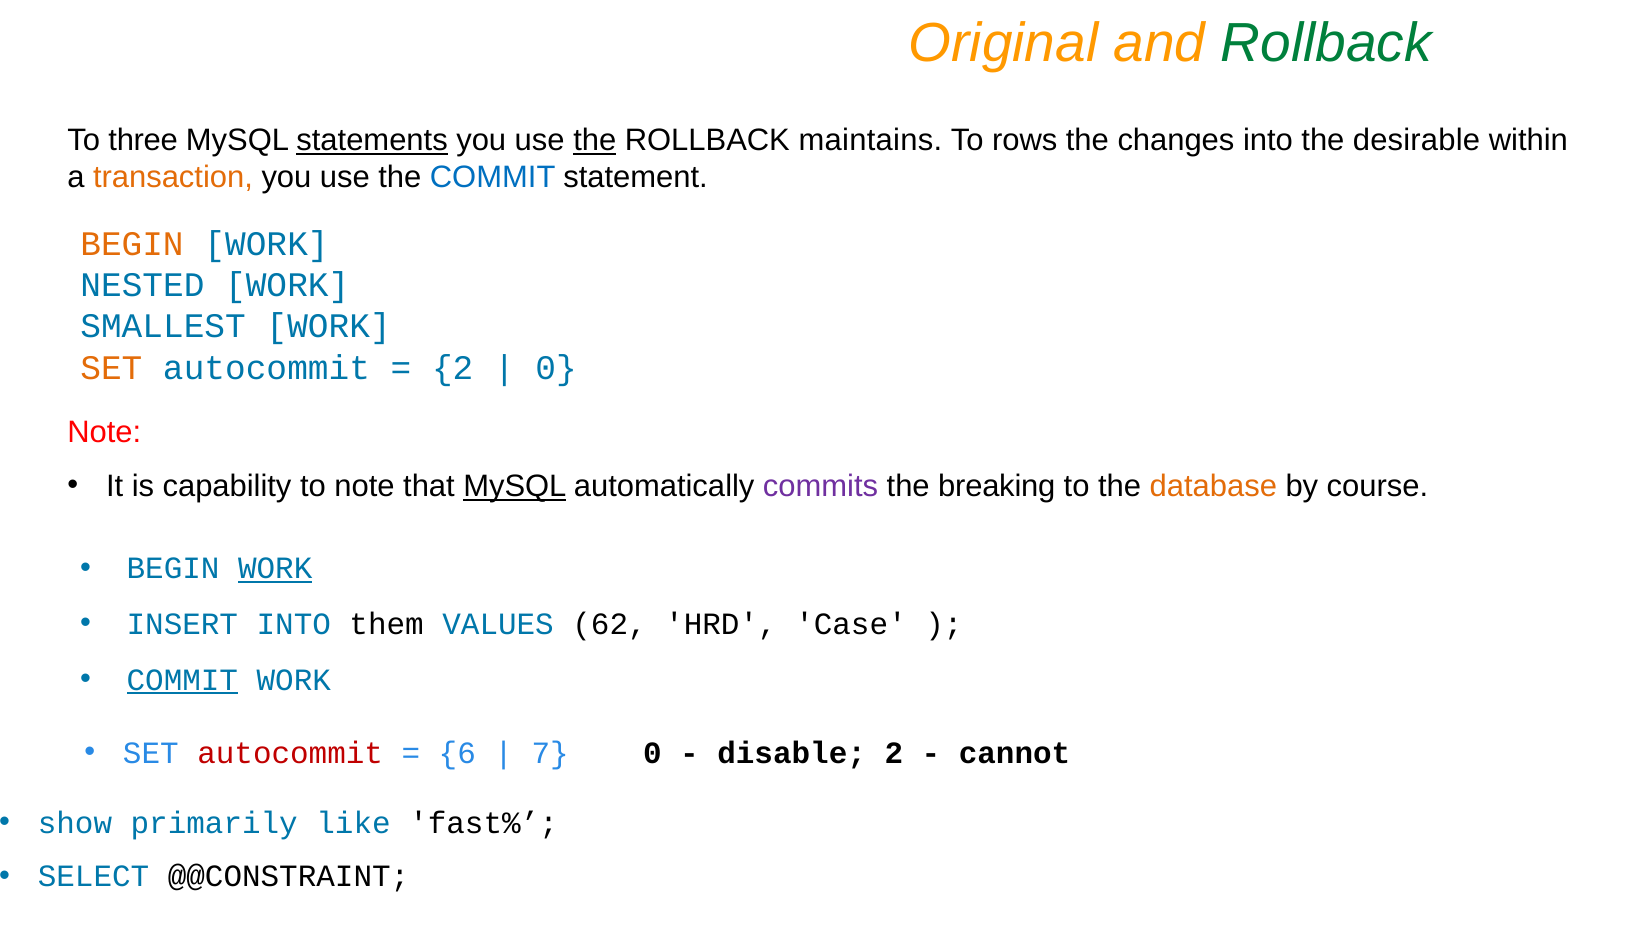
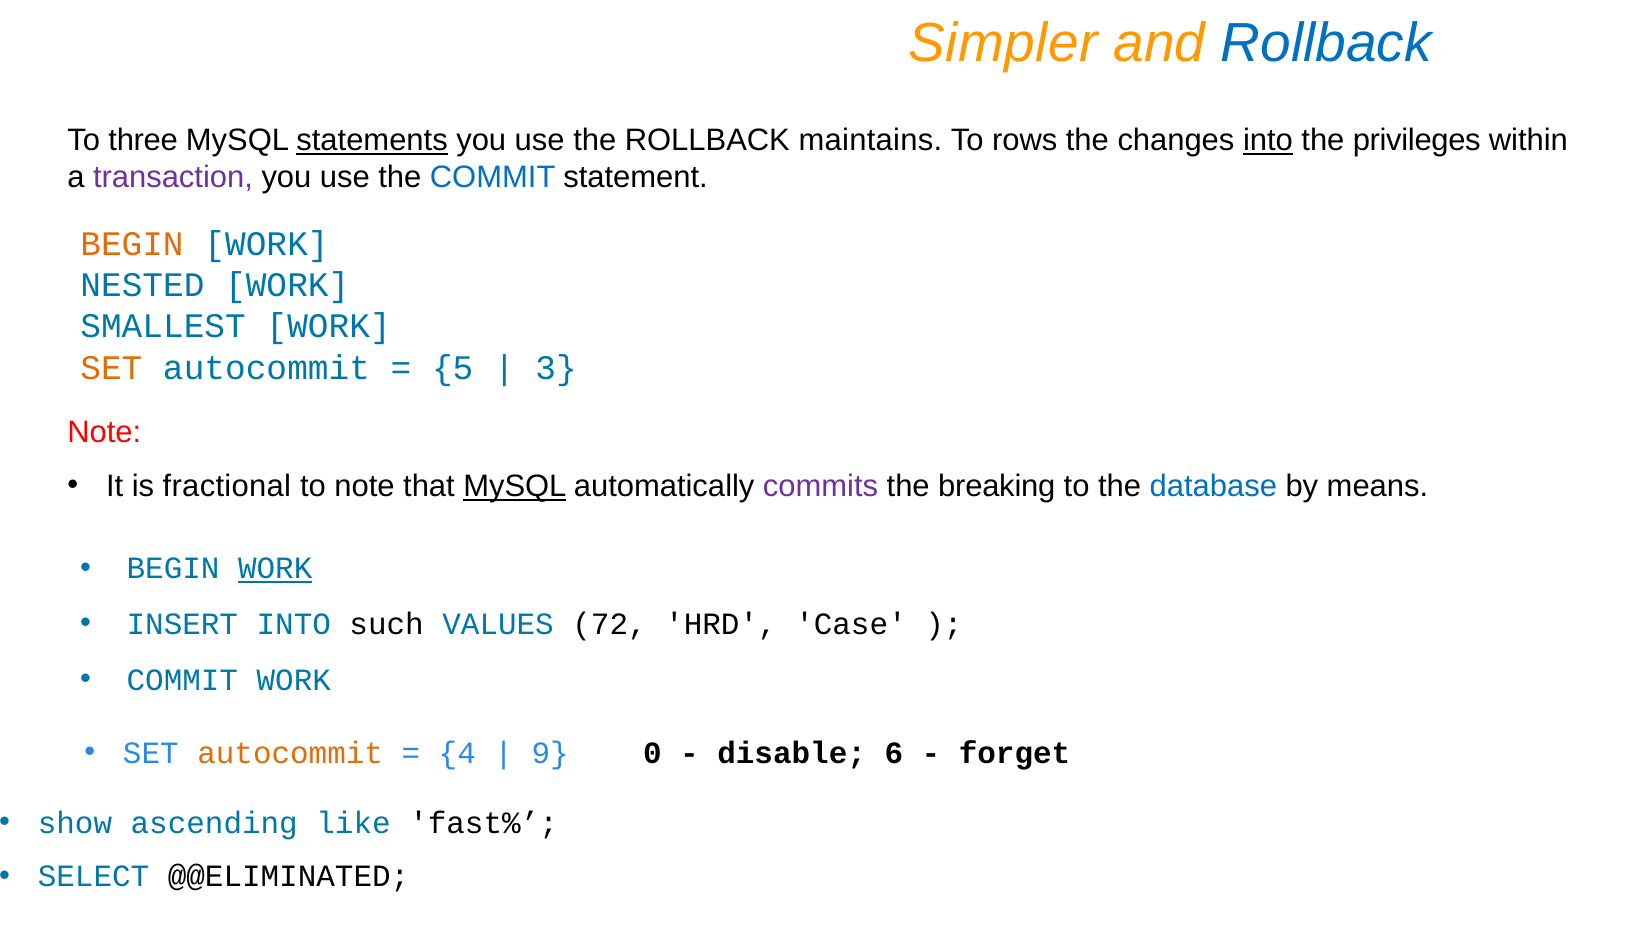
Original: Original -> Simpler (1003, 43)
Rollback colour: green -> blue (1326, 43)
the underline: present -> none (595, 140)
into underline: none -> present (1268, 140)
desirable: desirable -> privileges (1417, 140)
transaction colour: orange -> purple (173, 177)
2: 2 -> 5 (453, 368)
0: 0 -> 3 (556, 368)
capability: capability -> fractional (227, 486)
database colour: orange -> blue (1213, 486)
course: course -> means (1377, 486)
them: them -> such (387, 624)
62: 62 -> 72 (610, 624)
COMMIT underline: present -> none (182, 680)
autocommit colour: red -> orange (290, 753)
6: 6 -> 4 (457, 753)
7: 7 -> 9 (550, 753)
disable 2: 2 -> 6 (894, 753)
cannot: cannot -> forget (1015, 753)
primarily: primarily -> ascending (214, 823)
@@CONSTRAINT: @@CONSTRAINT -> @@ELIMINATED (289, 876)
